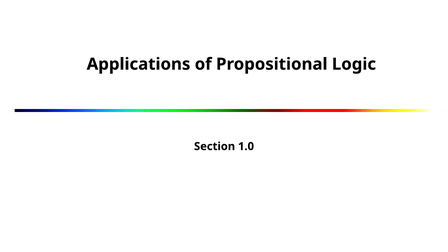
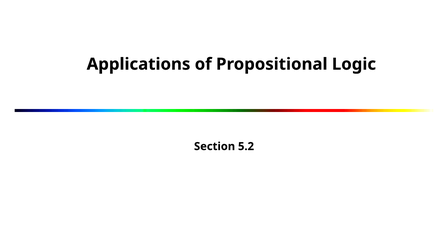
1.0: 1.0 -> 5.2 (246, 146)
